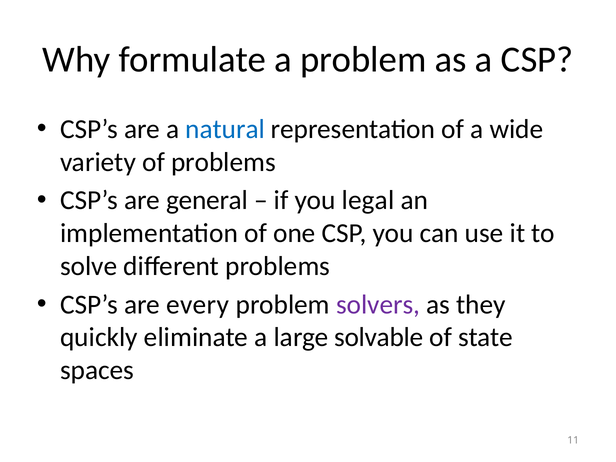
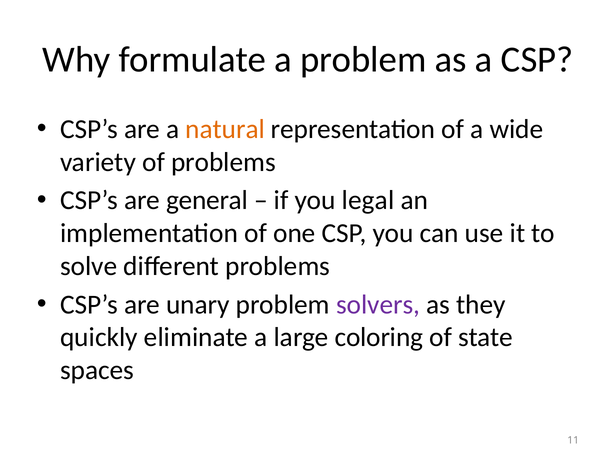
natural colour: blue -> orange (225, 129)
every: every -> unary (198, 304)
solvable: solvable -> coloring (379, 337)
